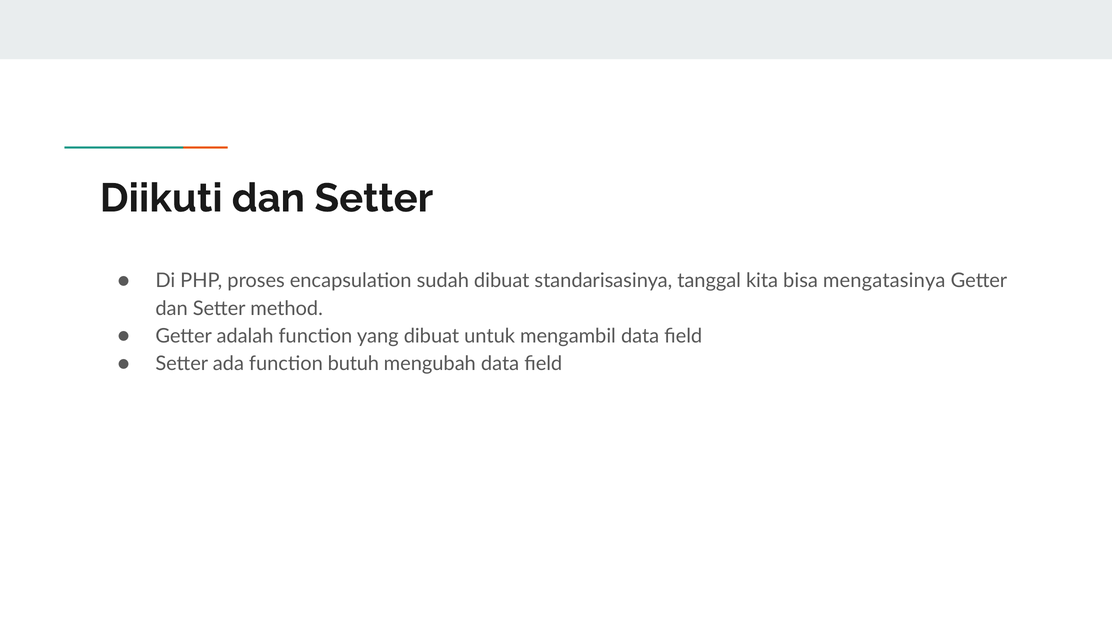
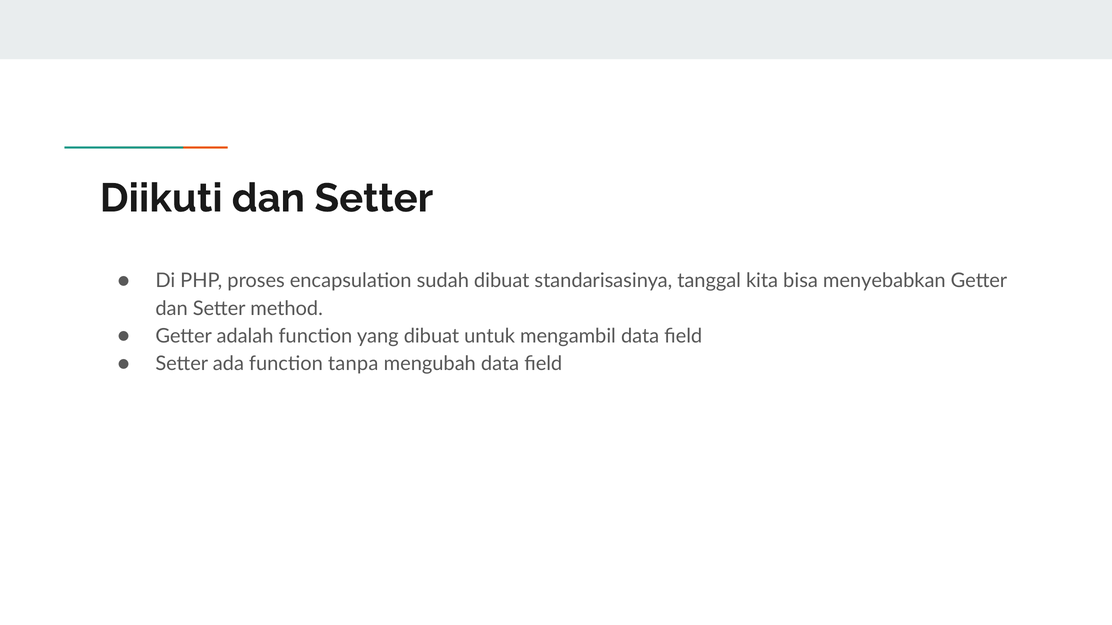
mengatasinya: mengatasinya -> menyebabkan (884, 281)
butuh: butuh -> tanpa (353, 364)
